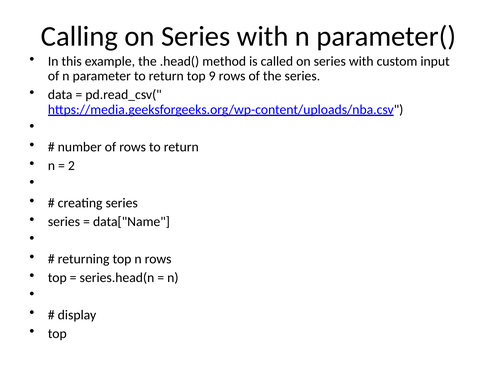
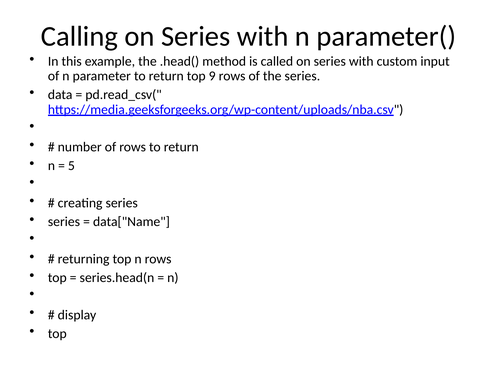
2: 2 -> 5 (71, 166)
